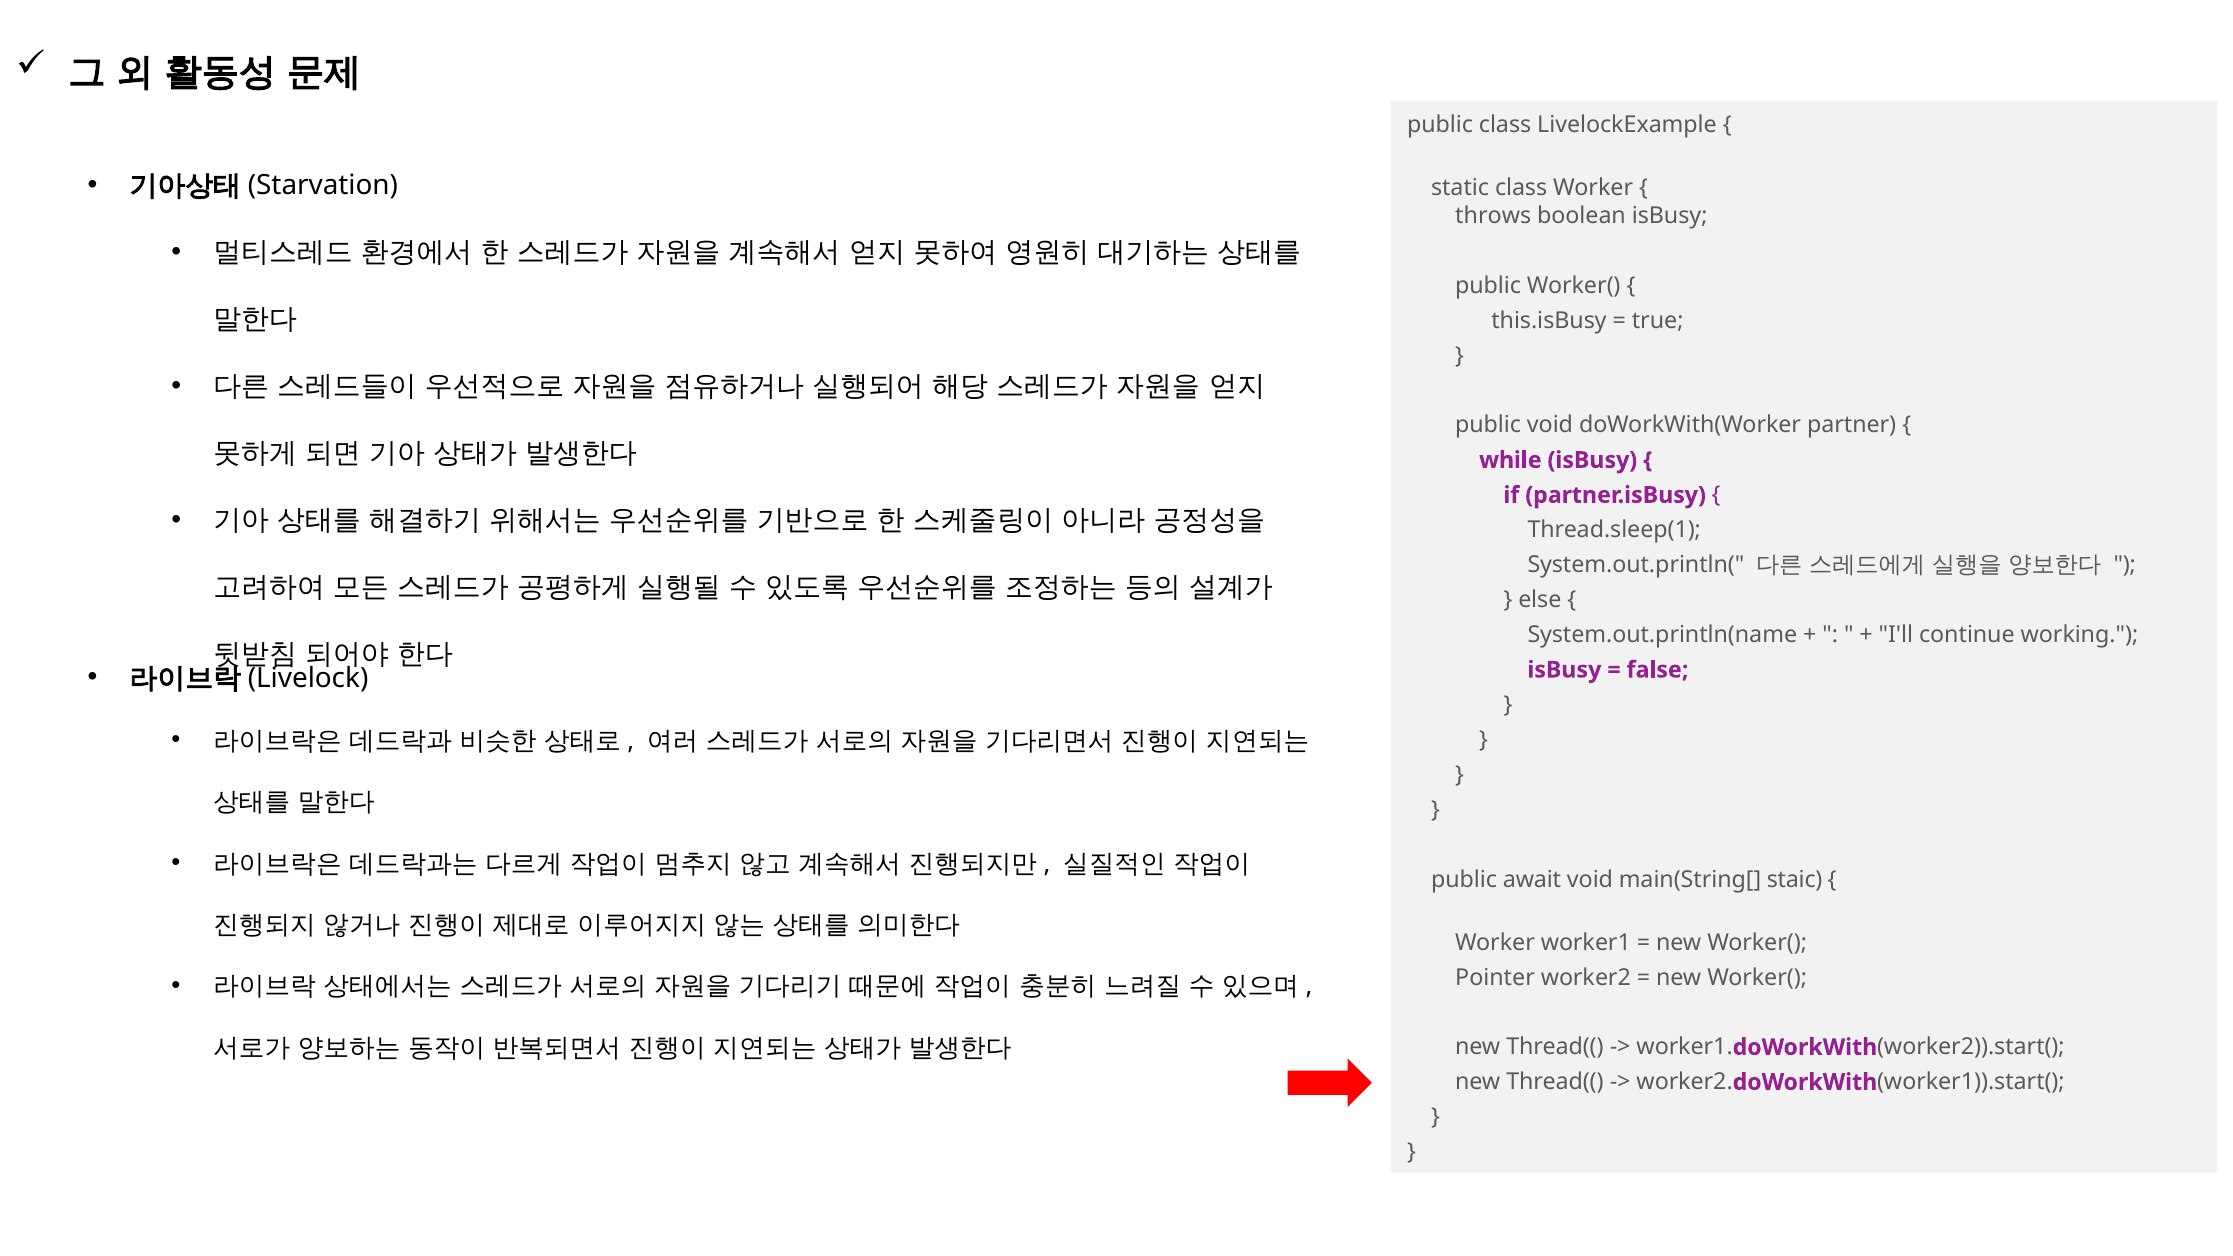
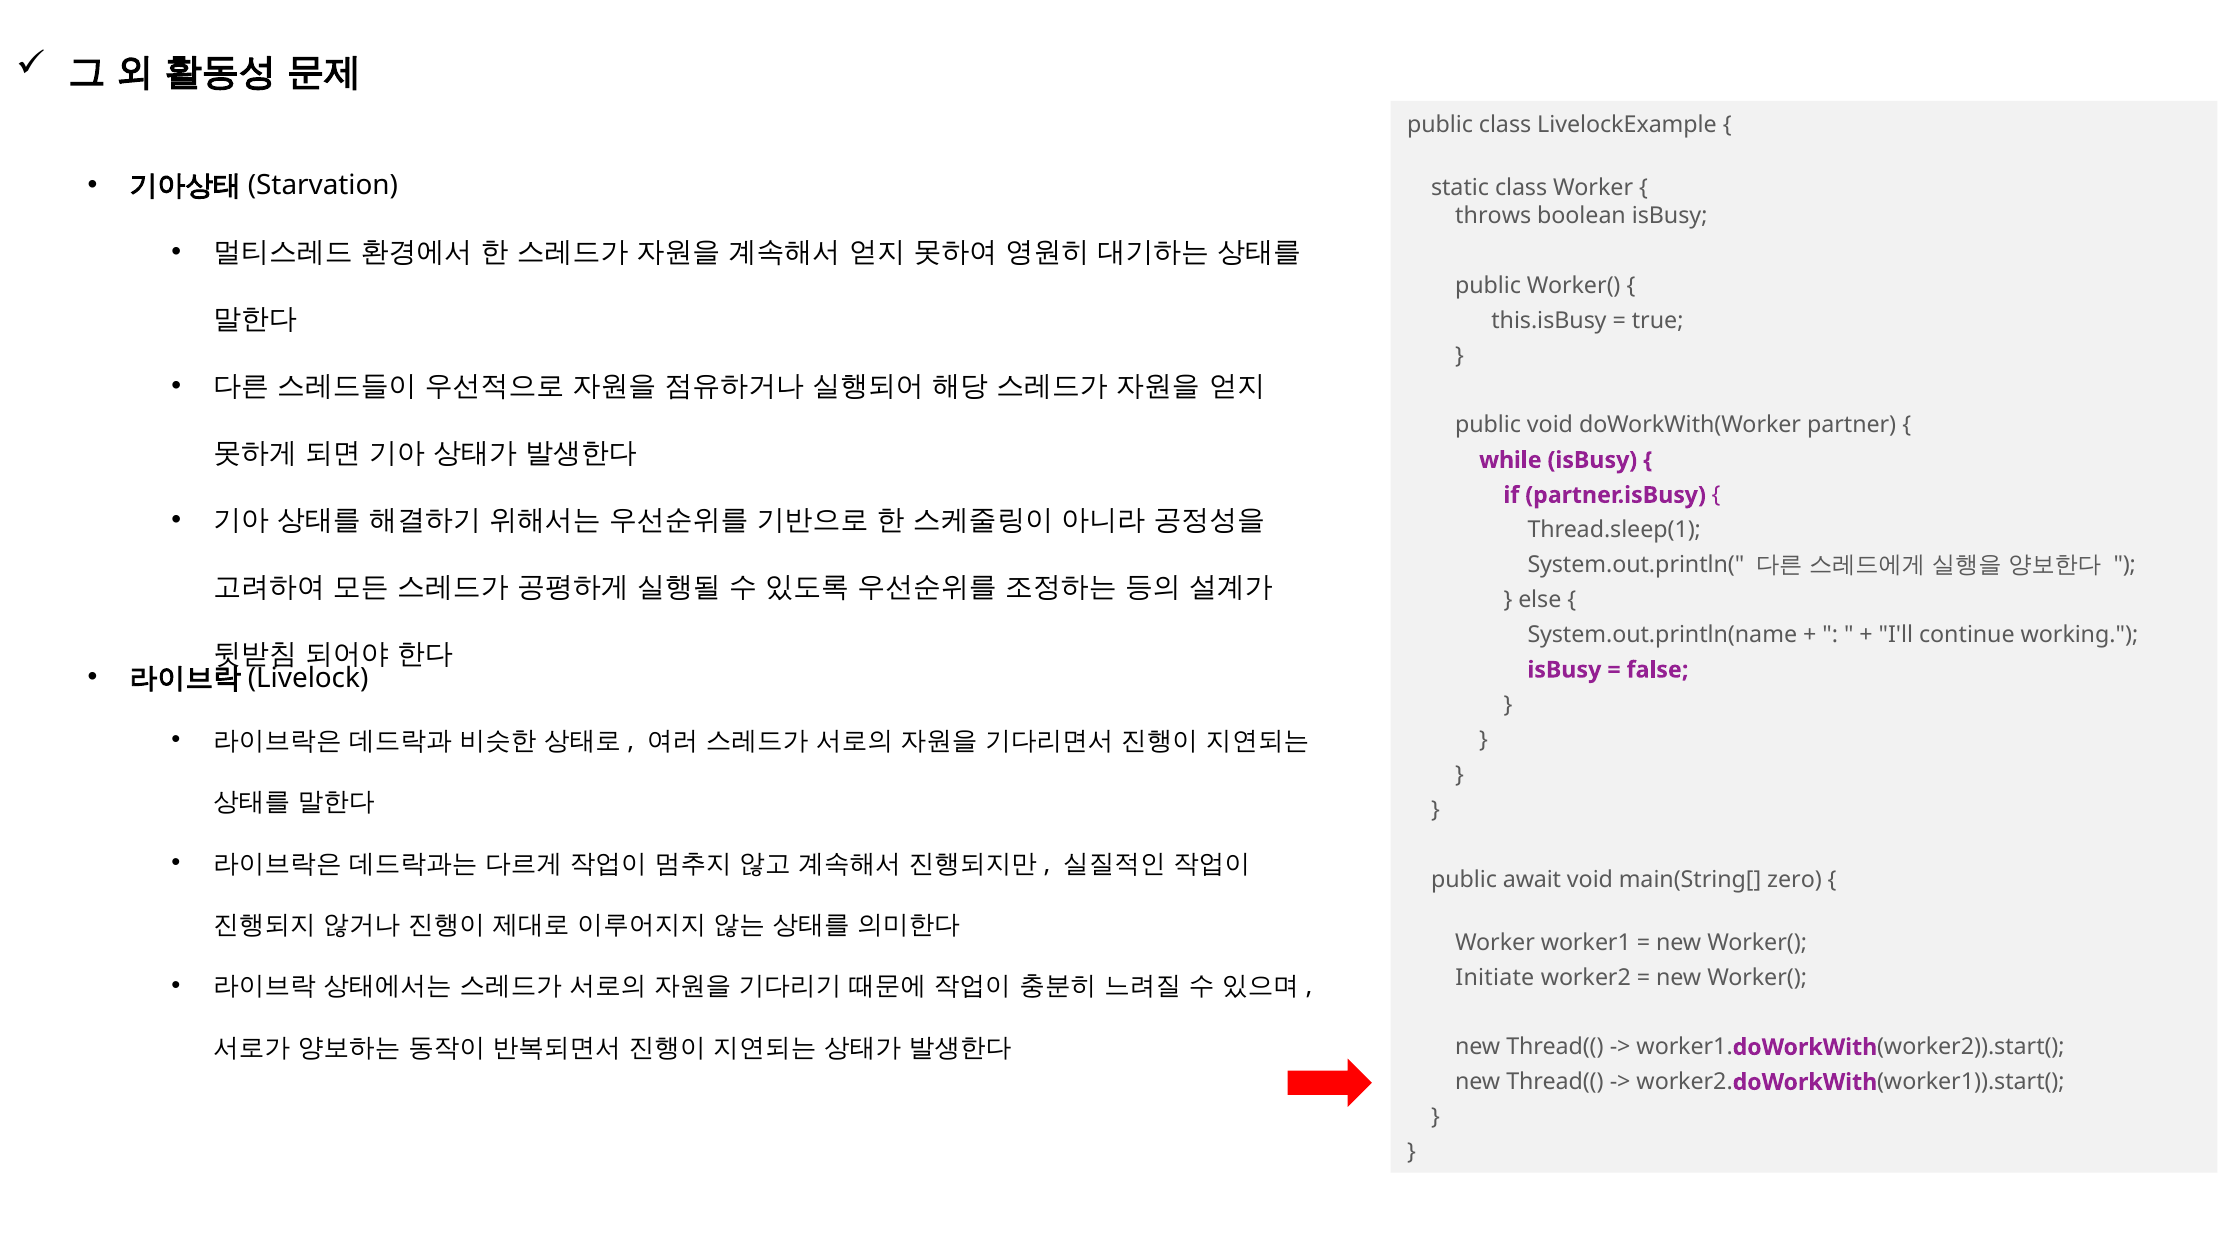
staic: staic -> zero (1795, 880)
Pointer: Pointer -> Initiate (1495, 977)
